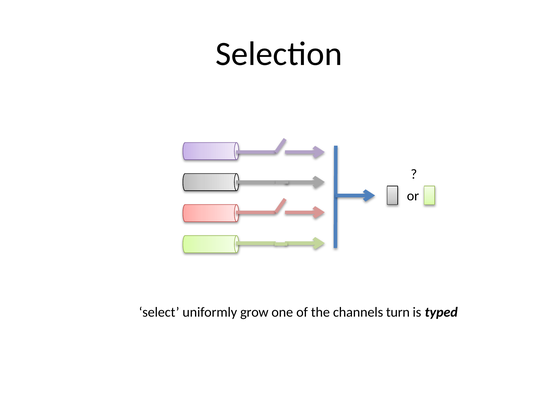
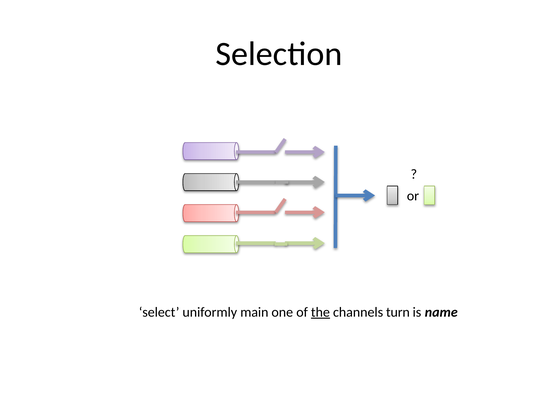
grow: grow -> main (254, 313)
the underline: none -> present (320, 313)
typed: typed -> name (441, 313)
